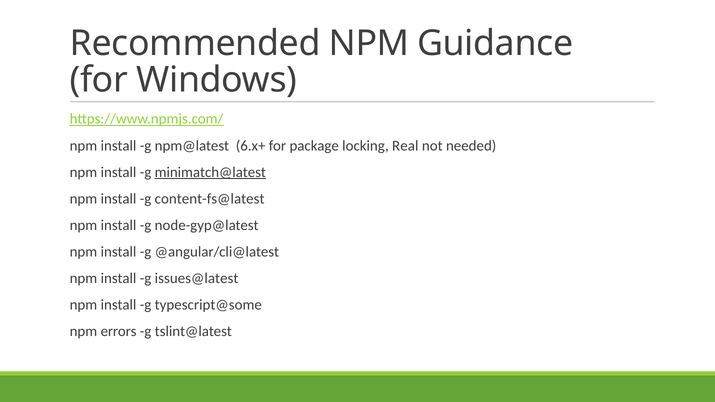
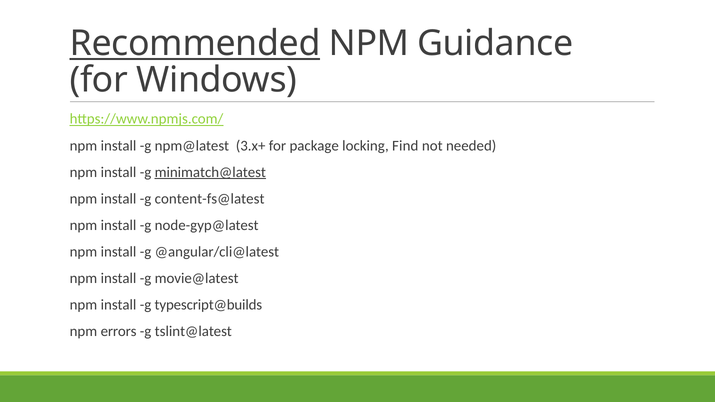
Recommended underline: none -> present (195, 44)
6.x+: 6.x+ -> 3.x+ (251, 146)
Real: Real -> Find (405, 146)
issues@latest: issues@latest -> movie@latest (197, 278)
typescript@some: typescript@some -> typescript@builds (208, 305)
